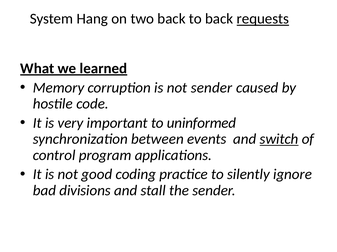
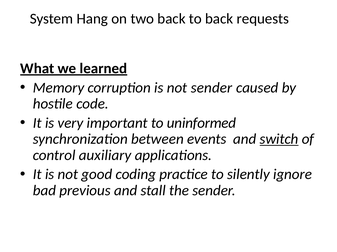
requests underline: present -> none (263, 19)
program: program -> auxiliary (105, 156)
divisions: divisions -> previous (85, 191)
